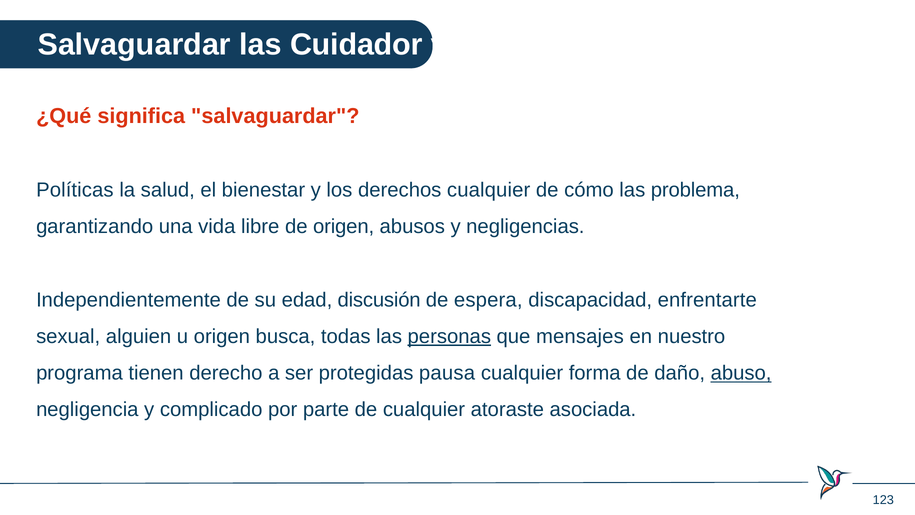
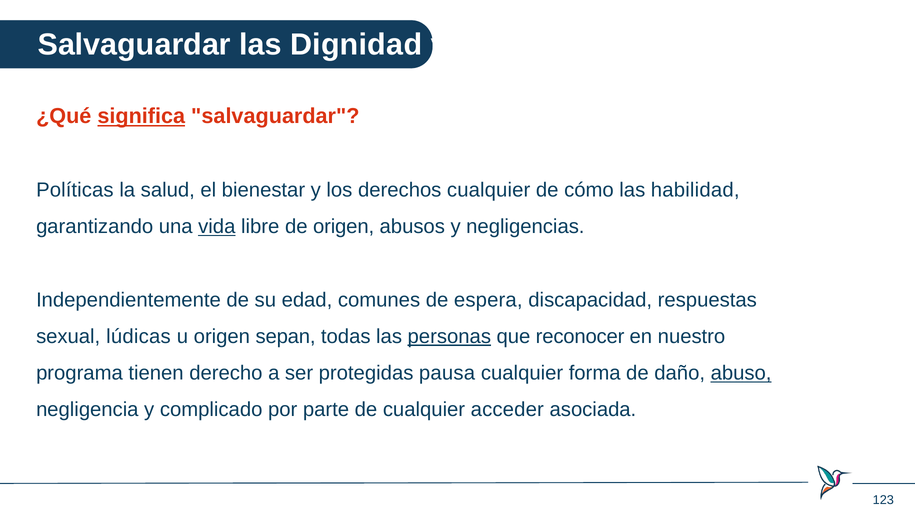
Cuidador: Cuidador -> Dignidad (356, 45)
significa underline: none -> present (141, 116)
problema: problema -> habilidad (695, 190)
vida underline: none -> present (217, 227)
discusión: discusión -> comunes (379, 300)
enfrentarte: enfrentarte -> respuestas (707, 300)
alguien: alguien -> lúdicas (138, 336)
busca: busca -> sepan (286, 336)
mensajes: mensajes -> reconocer (580, 336)
atoraste: atoraste -> acceder (507, 409)
